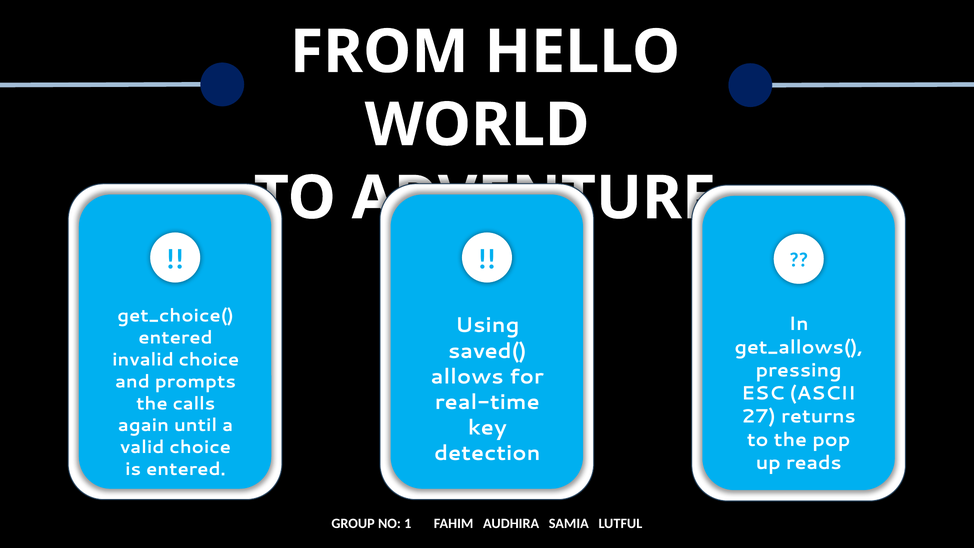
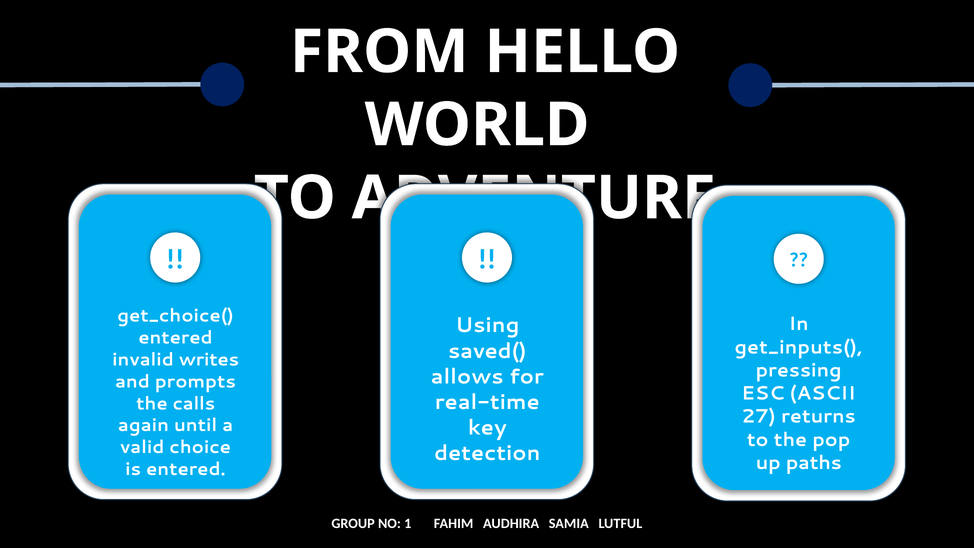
get_allows(: get_allows( -> get_inputs( (798, 347)
invalid choice: choice -> writes (209, 360)
reads: reads -> paths (814, 463)
